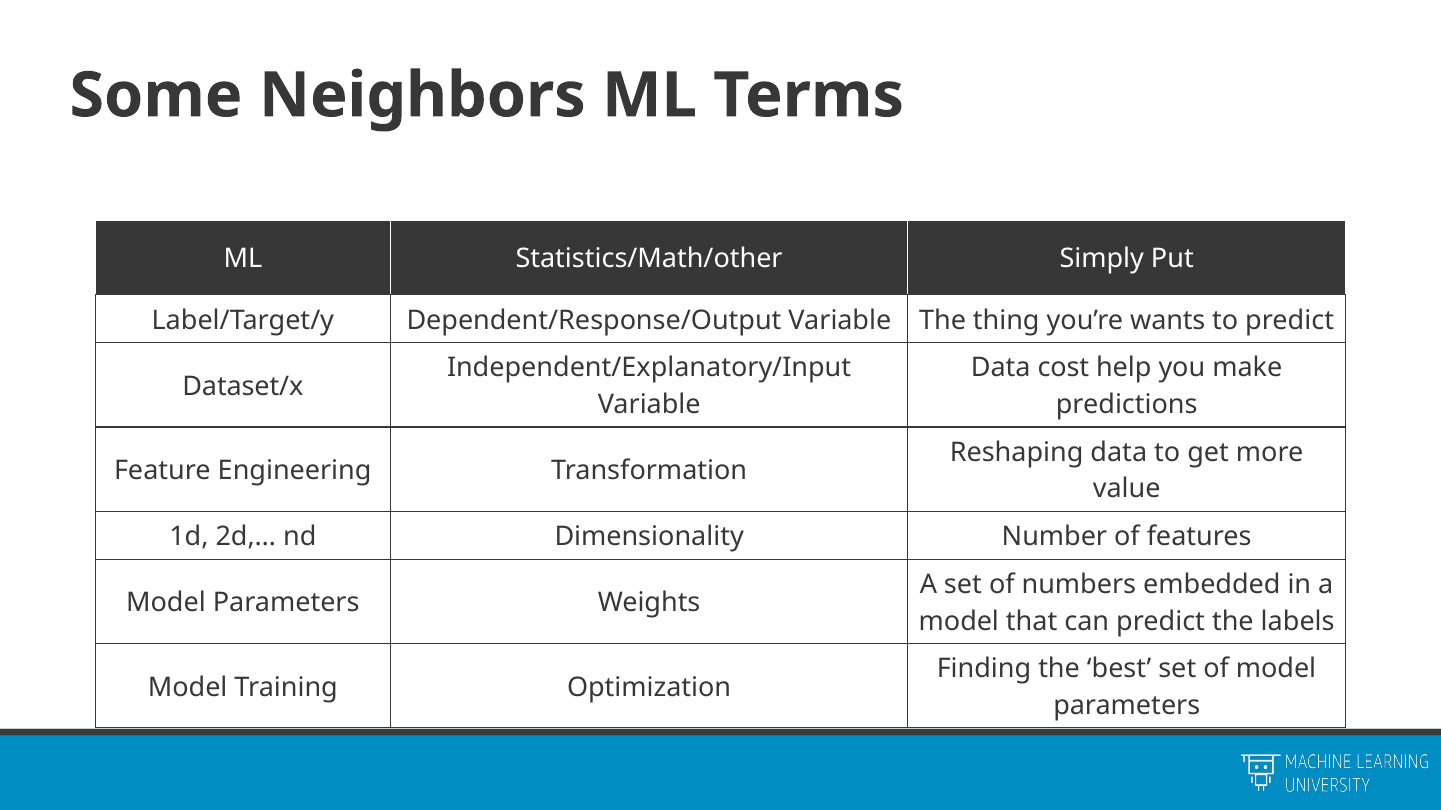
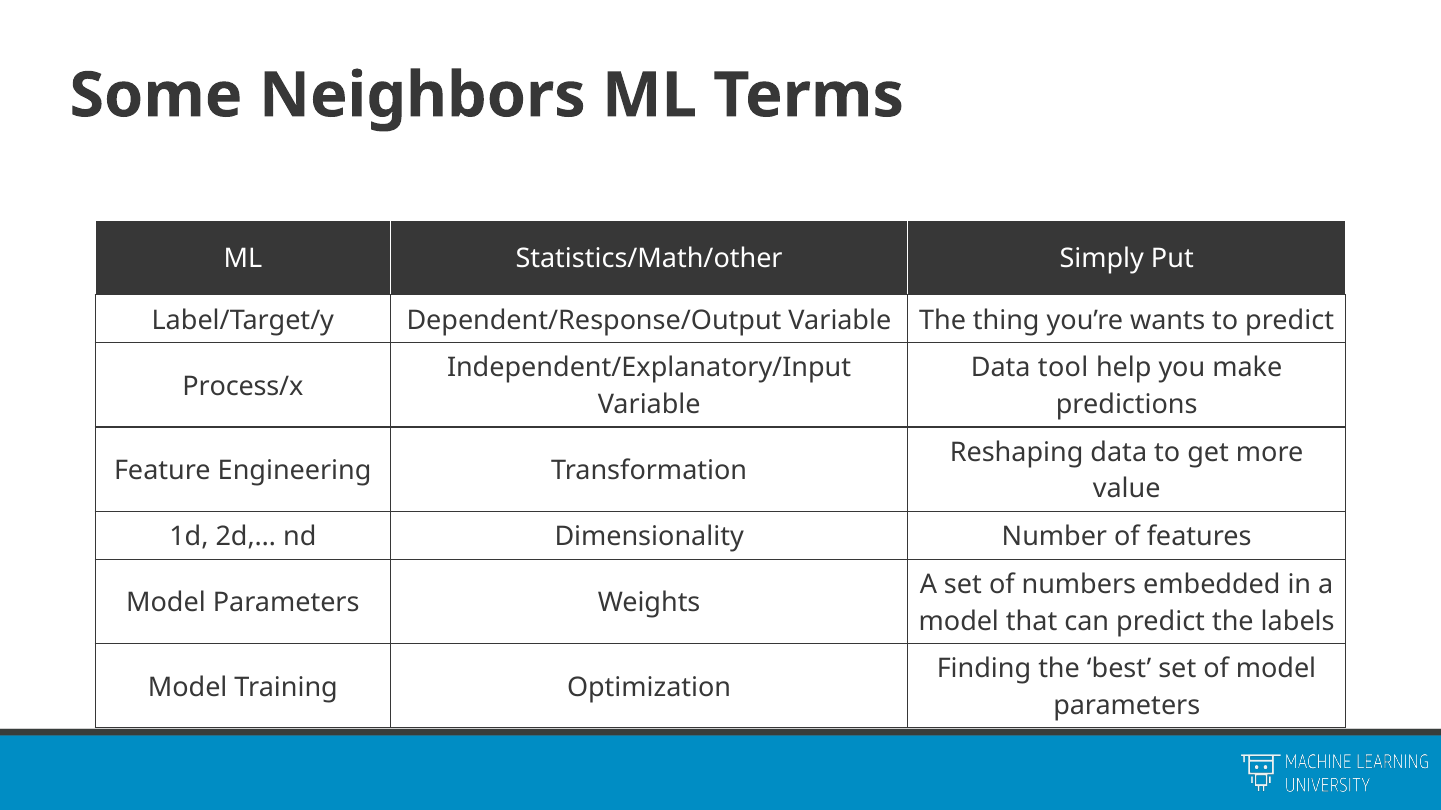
cost: cost -> tool (1063, 368)
Dataset/x: Dataset/x -> Process/x (243, 387)
